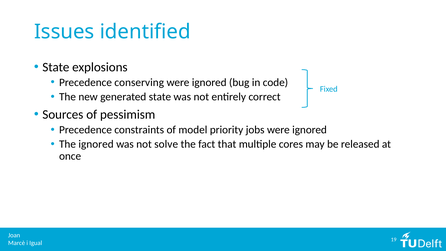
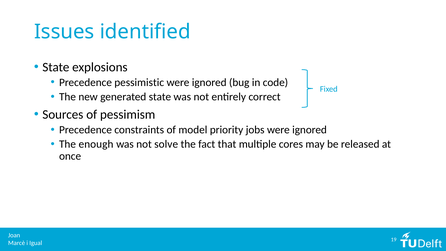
conserving: conserving -> pessimistic (139, 82)
The ignored: ignored -> enough (96, 144)
